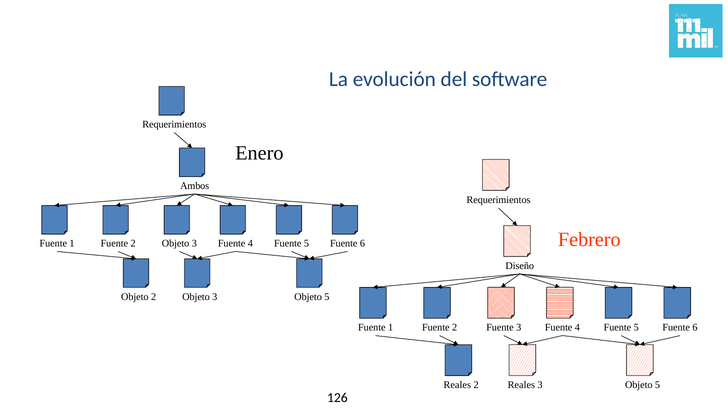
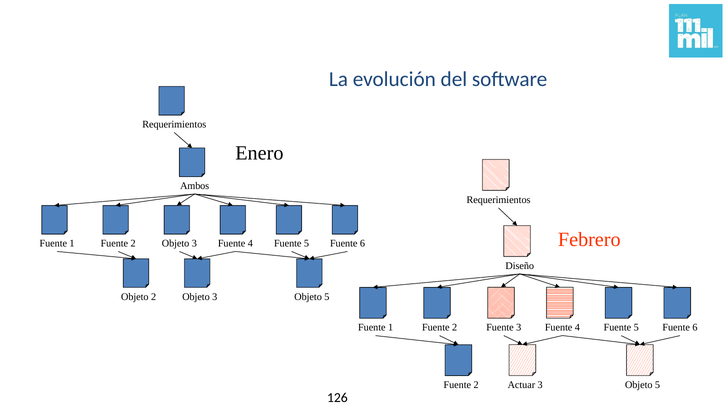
Reales: Reales -> Fuente (457, 384)
2 Reales: Reales -> Actuar (521, 384)
